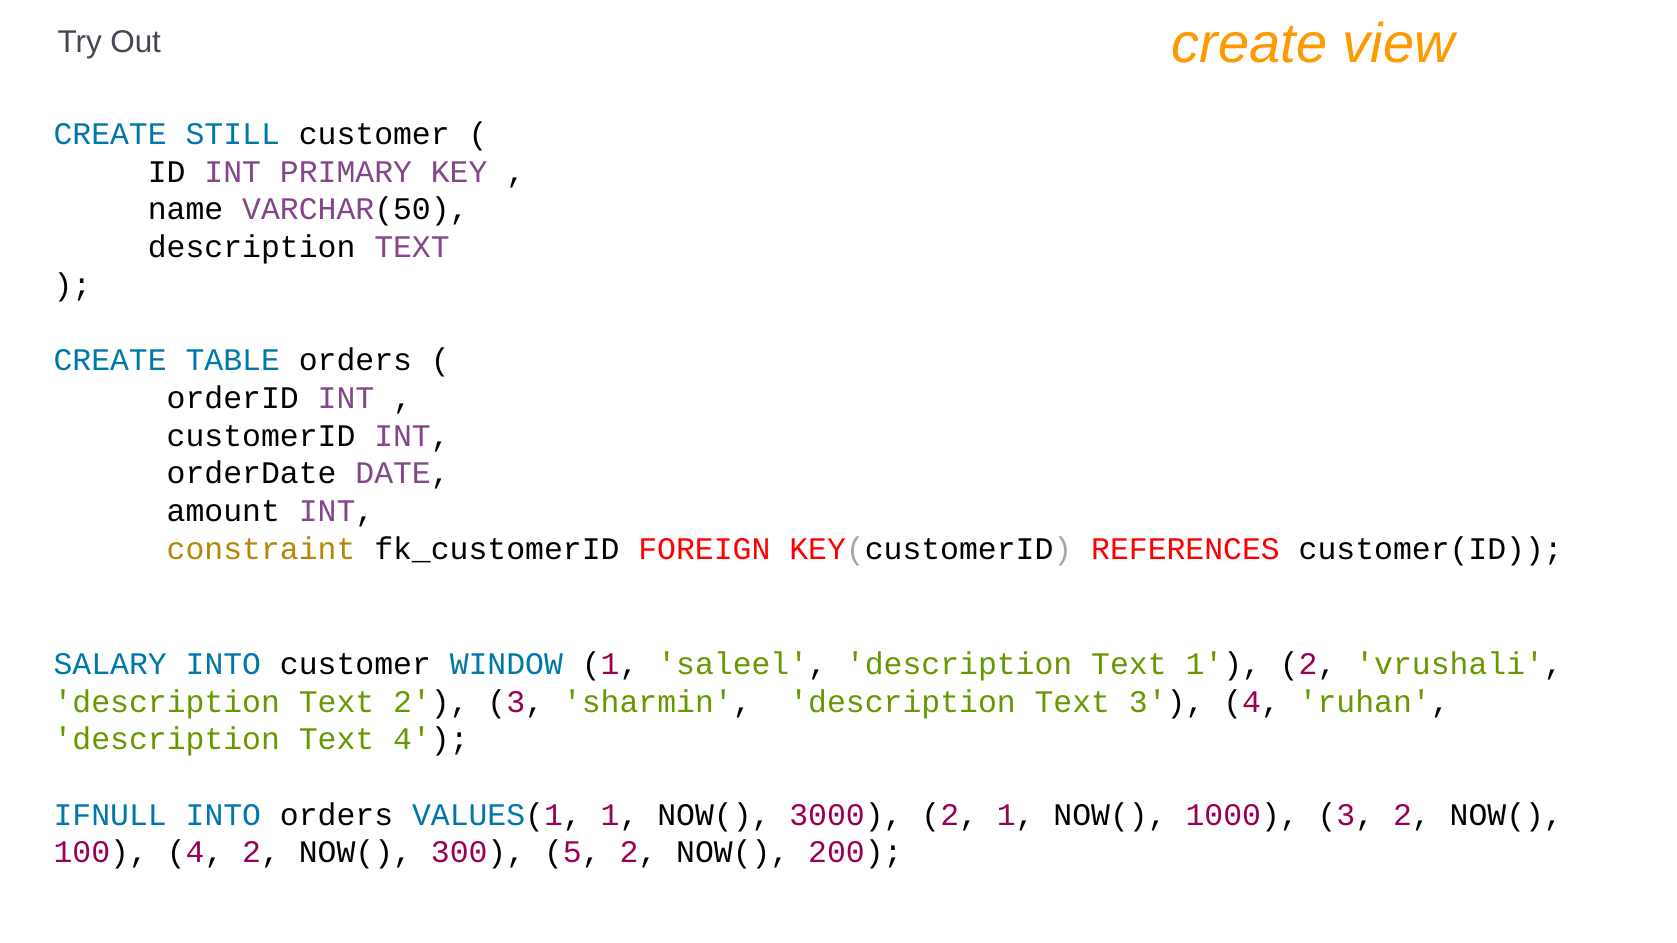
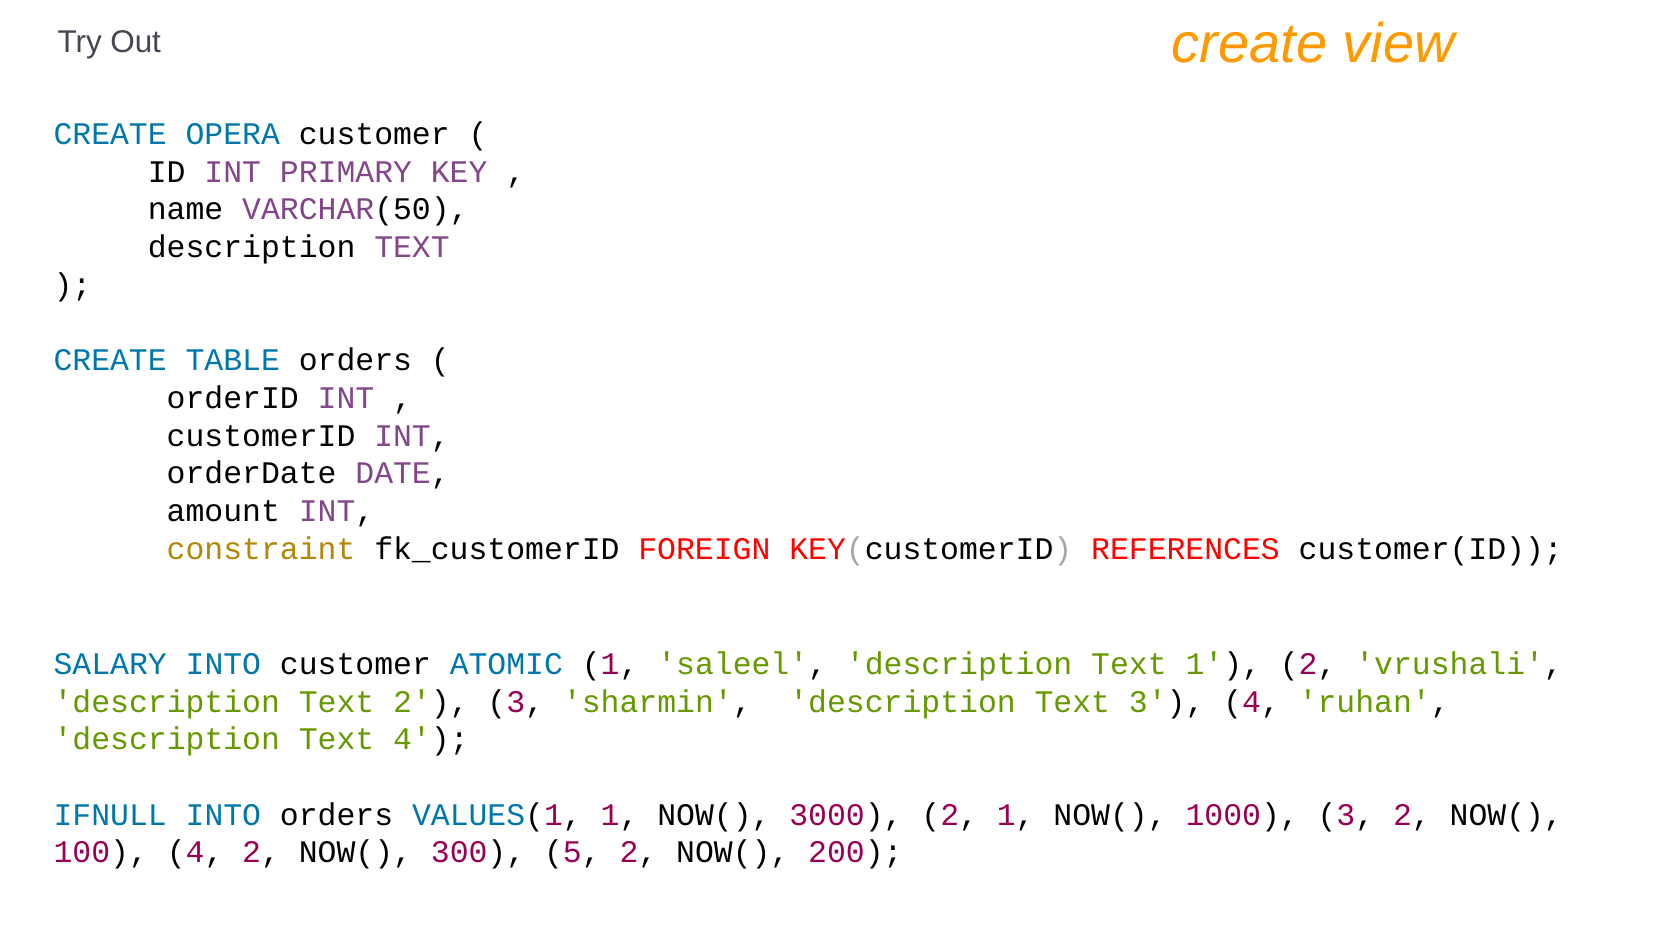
STILL: STILL -> OPERA (233, 134)
WINDOW: WINDOW -> ATOMIC (506, 664)
